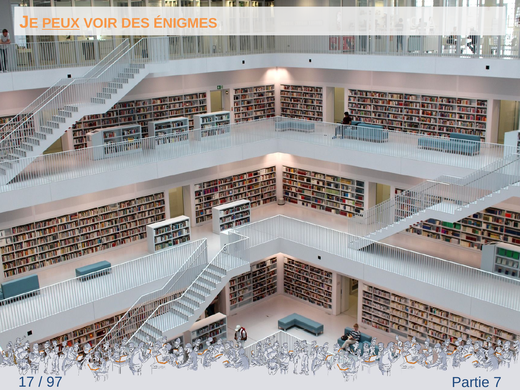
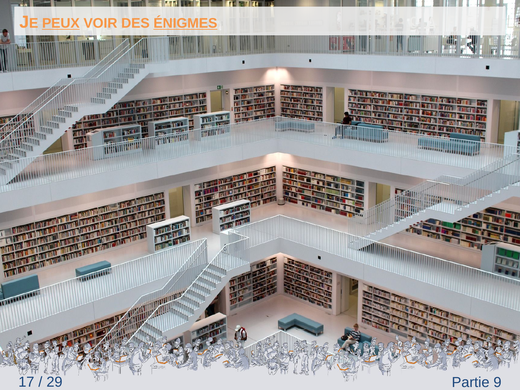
ÉNIGMES underline: none -> present (185, 23)
97: 97 -> 29 (54, 382)
7: 7 -> 9 (497, 382)
